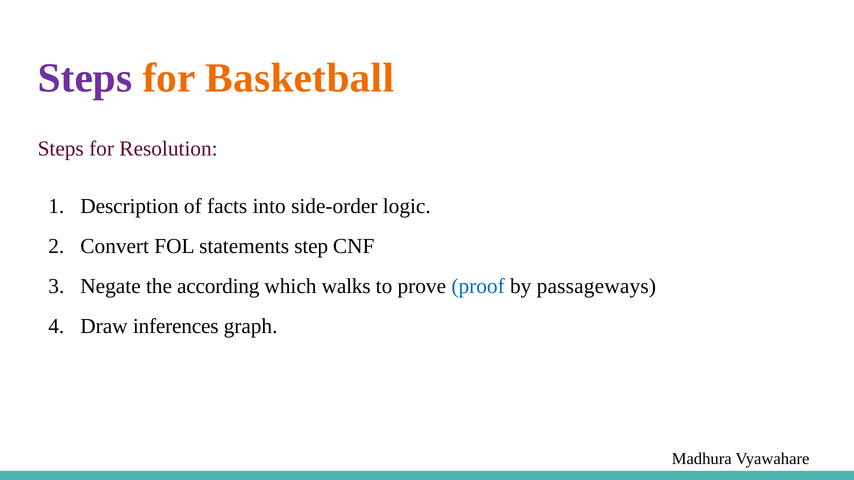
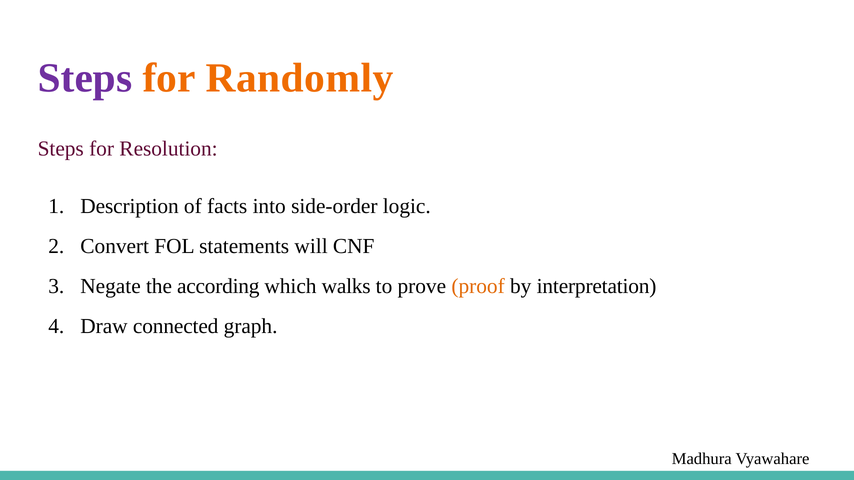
Basketball: Basketball -> Randomly (300, 78)
step: step -> will (311, 246)
proof colour: blue -> orange (478, 286)
passageways: passageways -> interpretation (597, 286)
inferences: inferences -> connected (176, 326)
